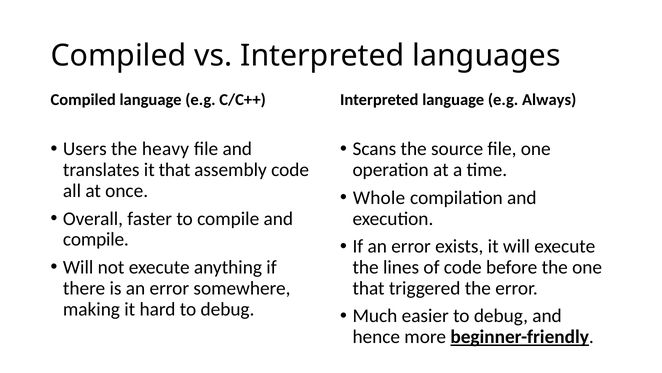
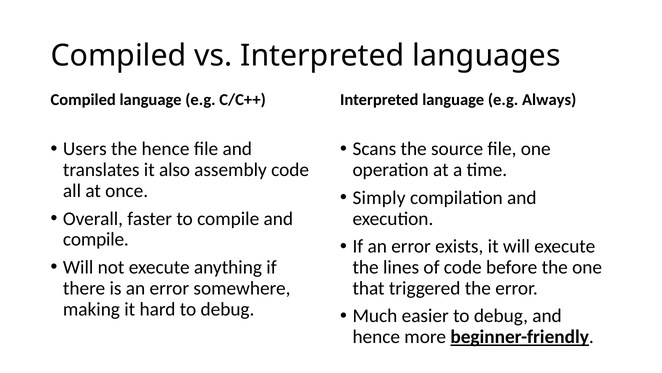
the heavy: heavy -> hence (166, 149)
it that: that -> also (175, 170)
Whole: Whole -> Simply (379, 197)
